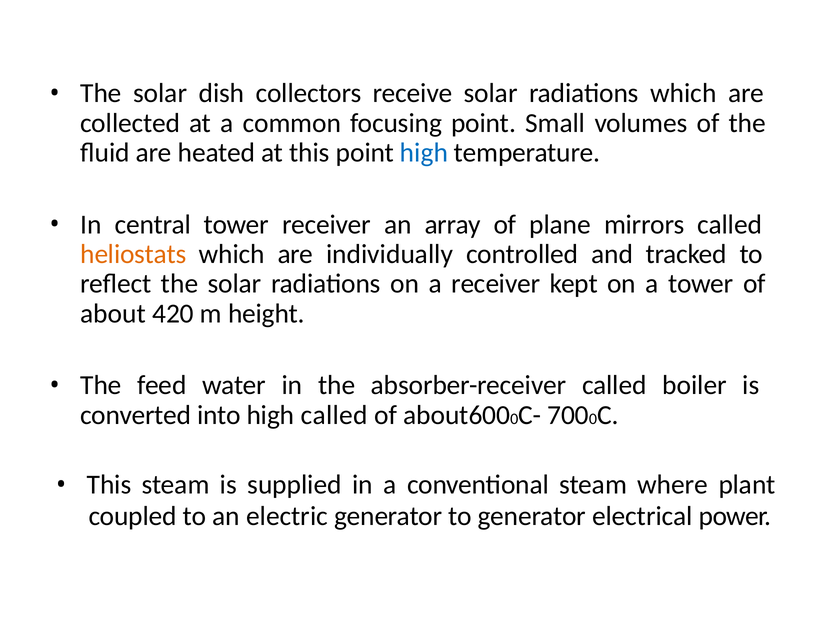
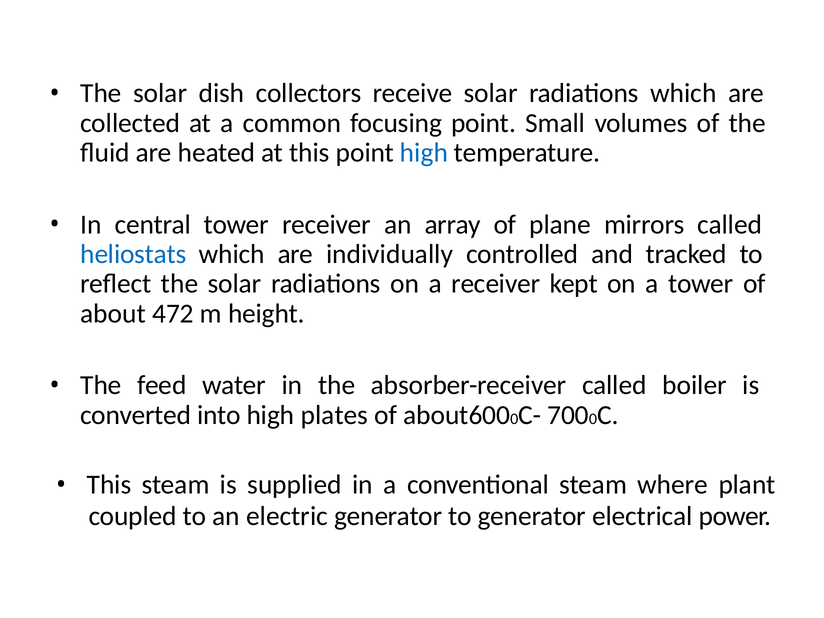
heliostats colour: orange -> blue (133, 254)
420: 420 -> 472 (173, 314)
high called: called -> plates (334, 415)
